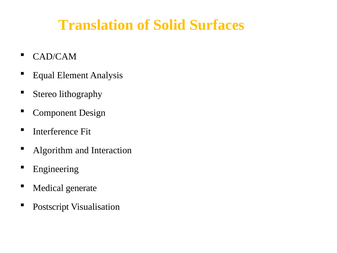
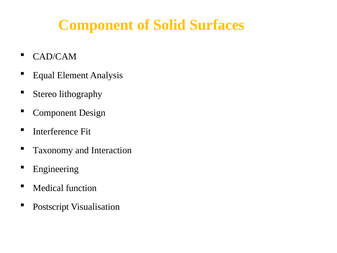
Translation: Translation -> Component (96, 25)
Algorithm: Algorithm -> Taxonomy (53, 150)
generate: generate -> function (81, 188)
